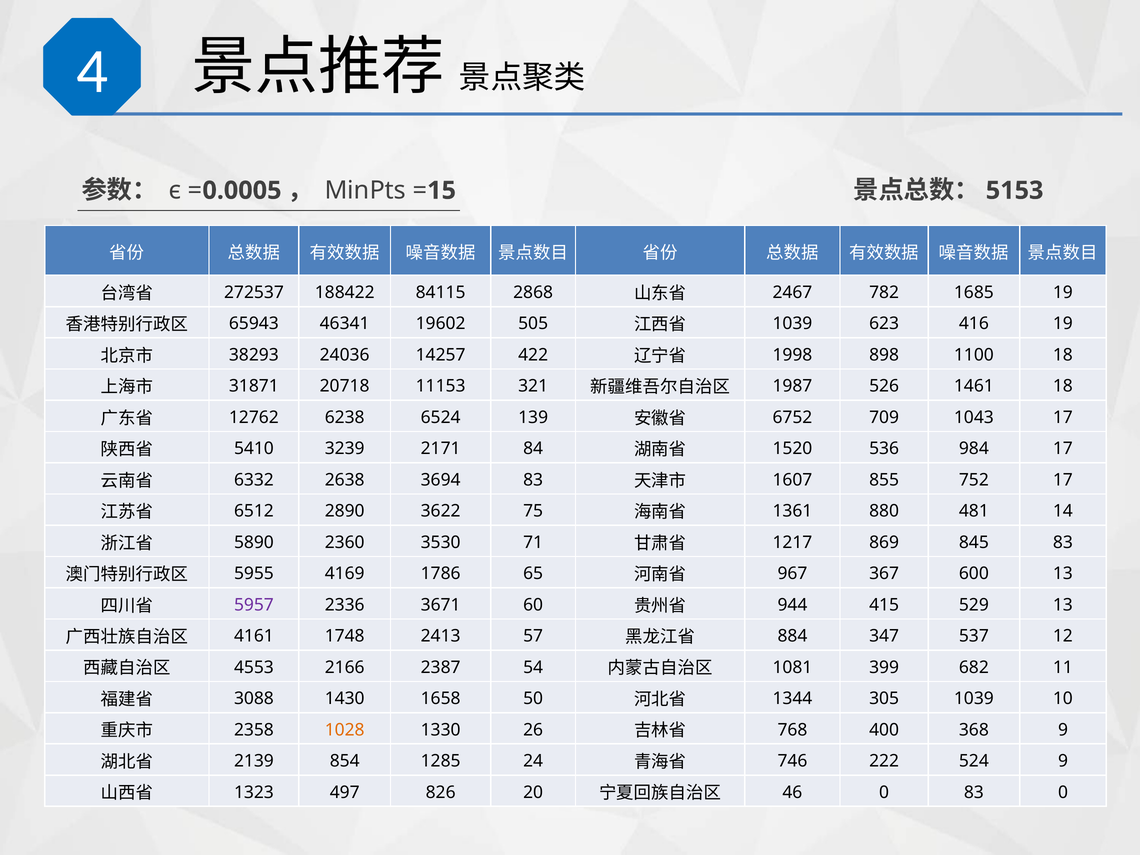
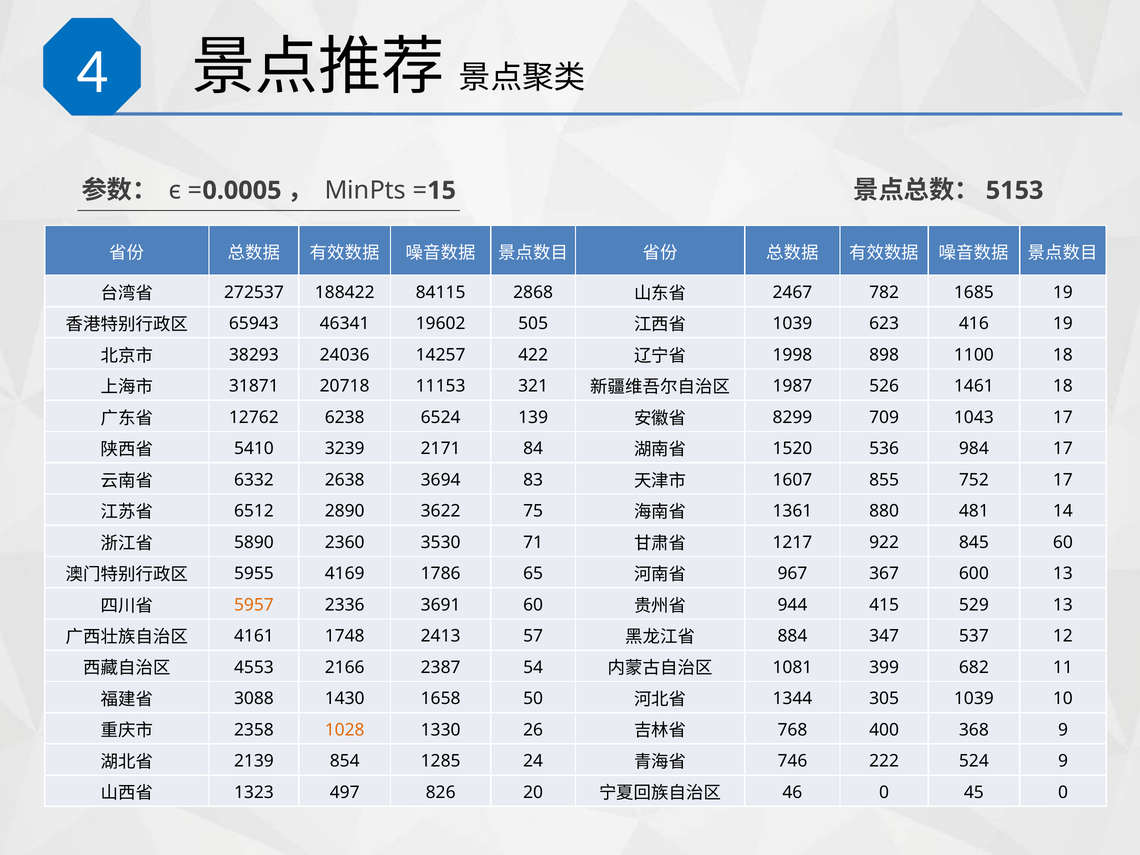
6752: 6752 -> 8299 (792, 417)
869: 869 -> 922 (884, 542)
845 83: 83 -> 60 (1063, 542)
5957 colour: purple -> orange (254, 605)
3671: 3671 -> 3691 (441, 605)
0 83: 83 -> 45 (974, 792)
